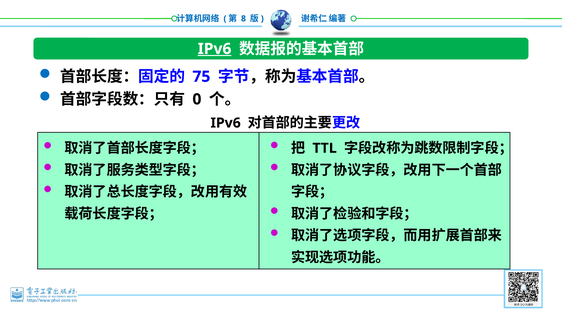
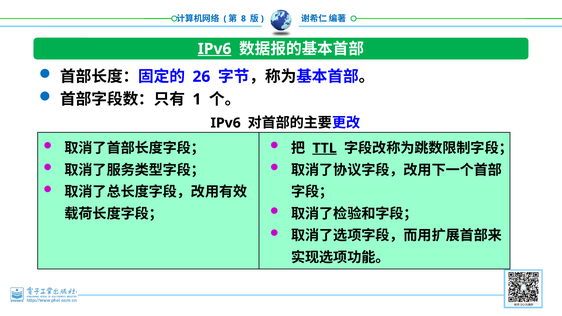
75: 75 -> 26 (201, 77)
0: 0 -> 1 (197, 99)
TTL underline: none -> present (325, 148)
